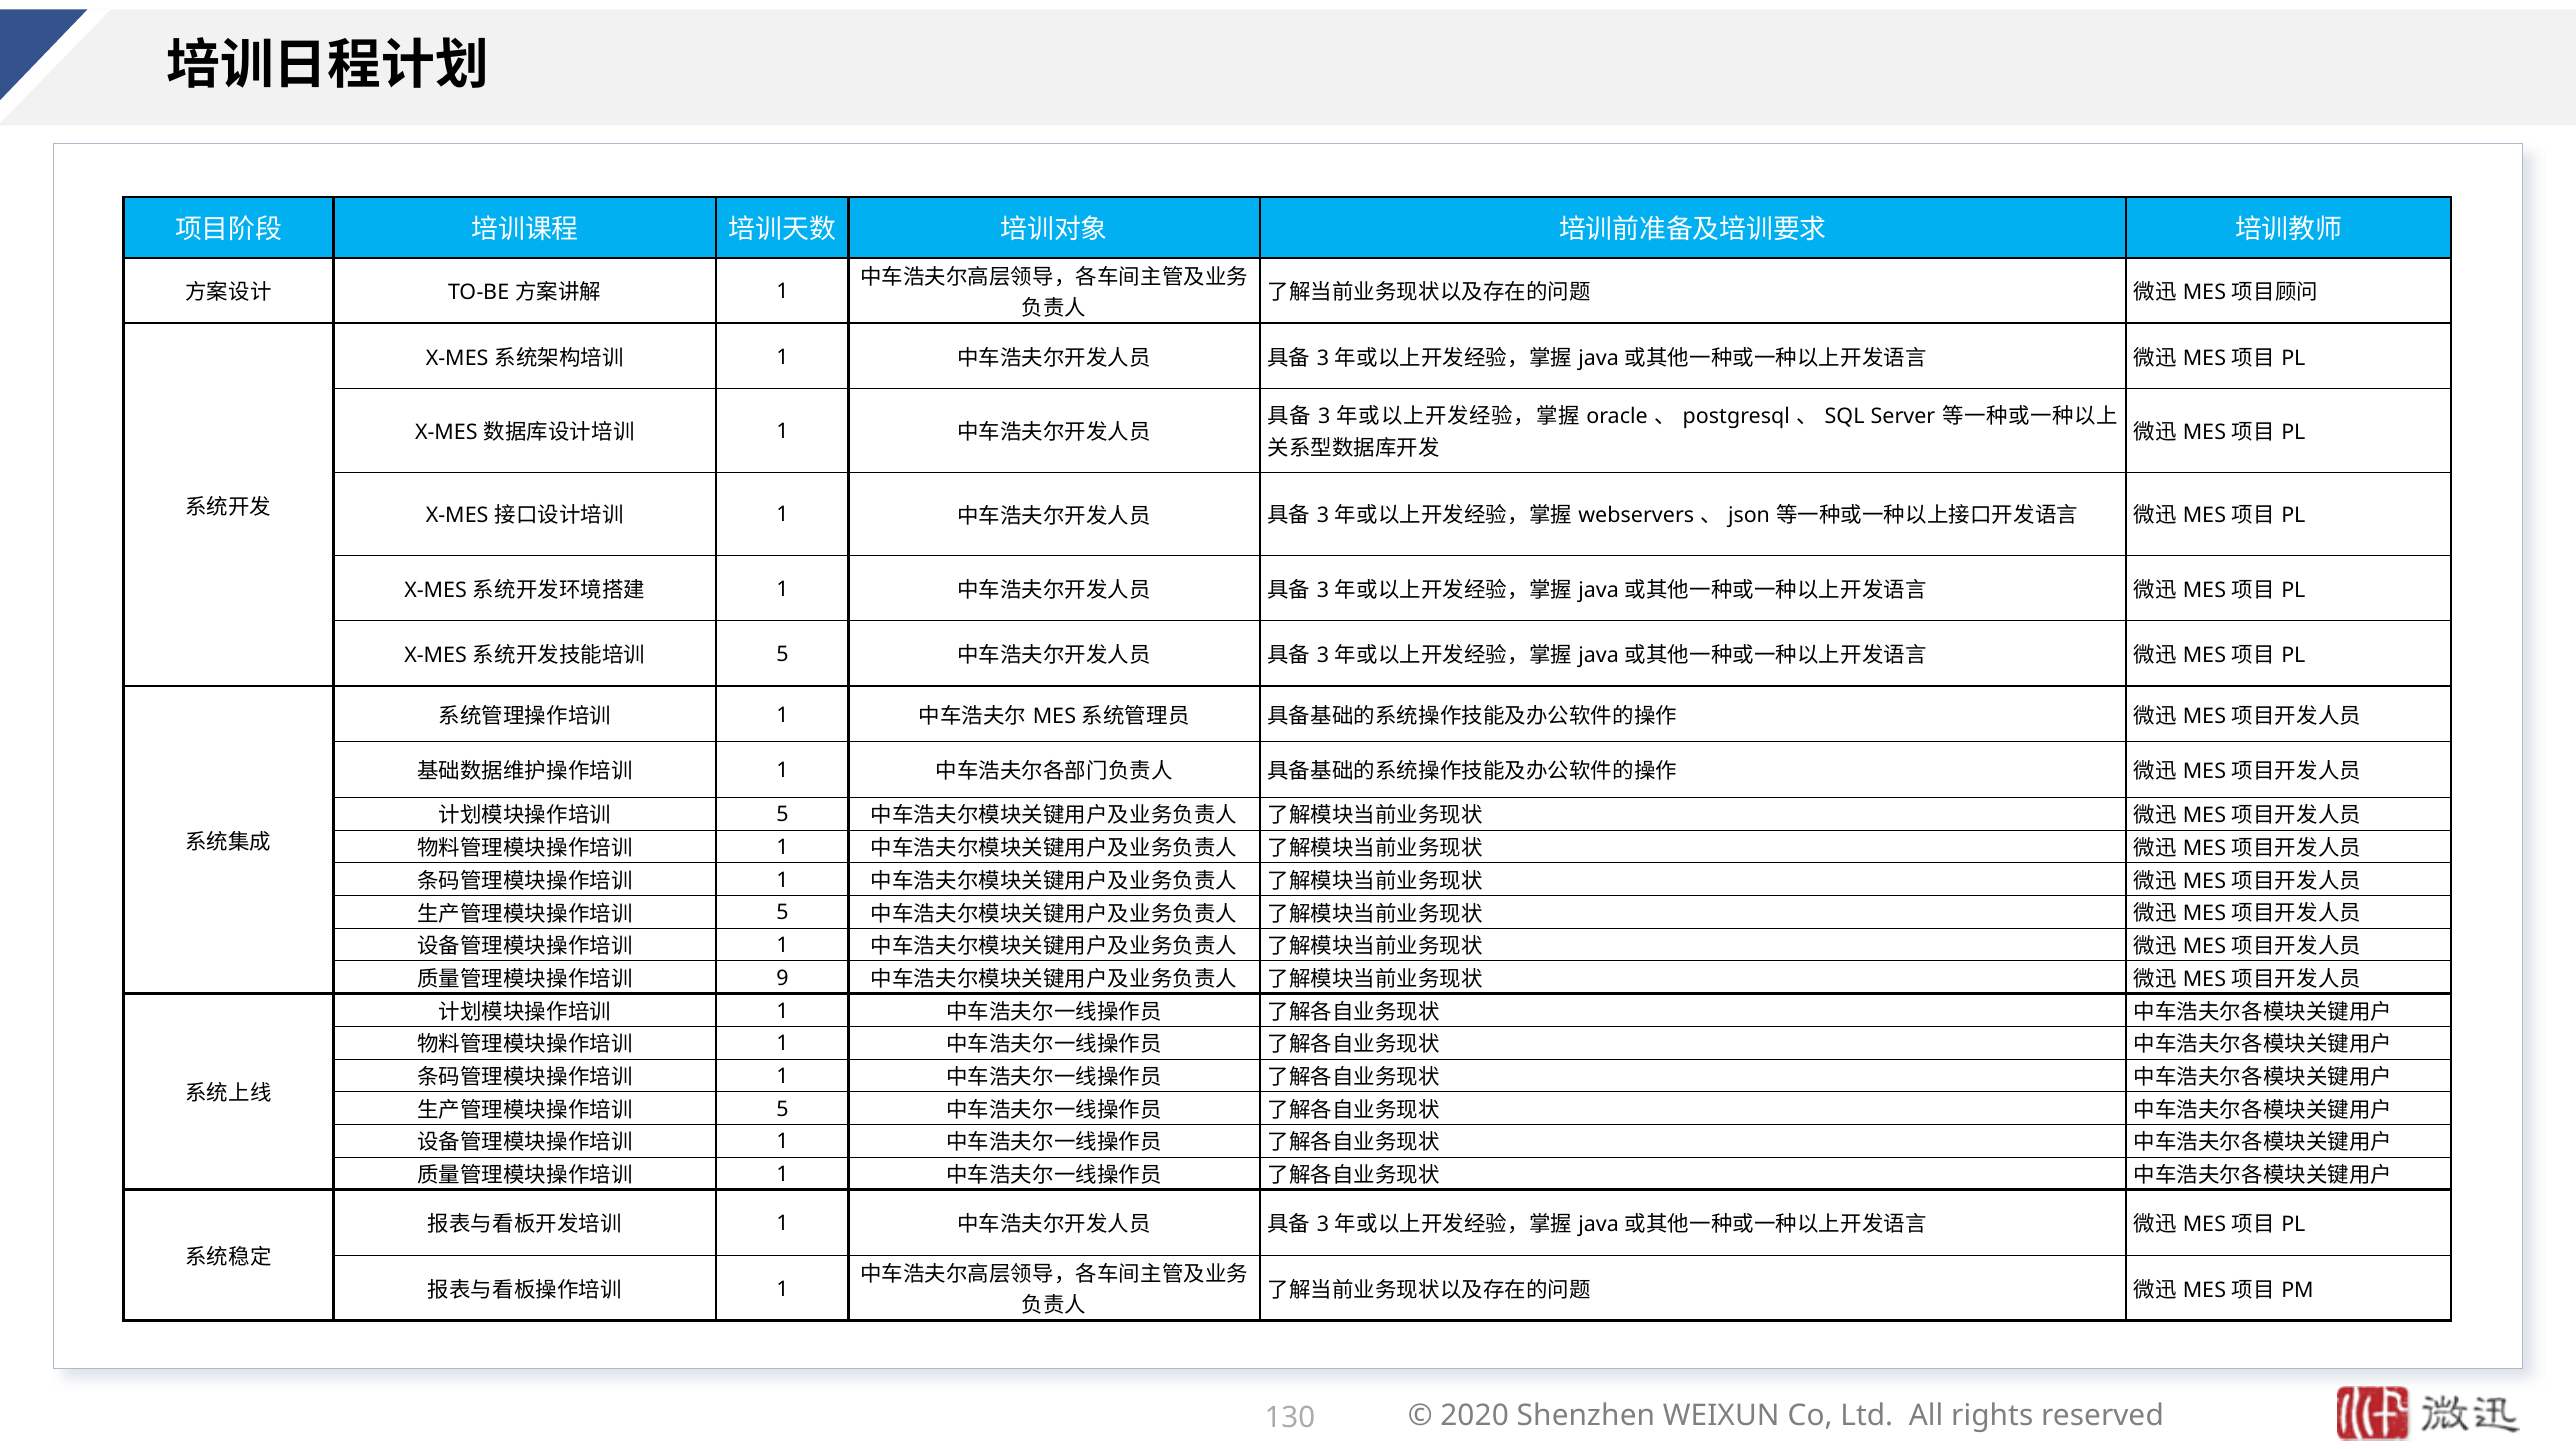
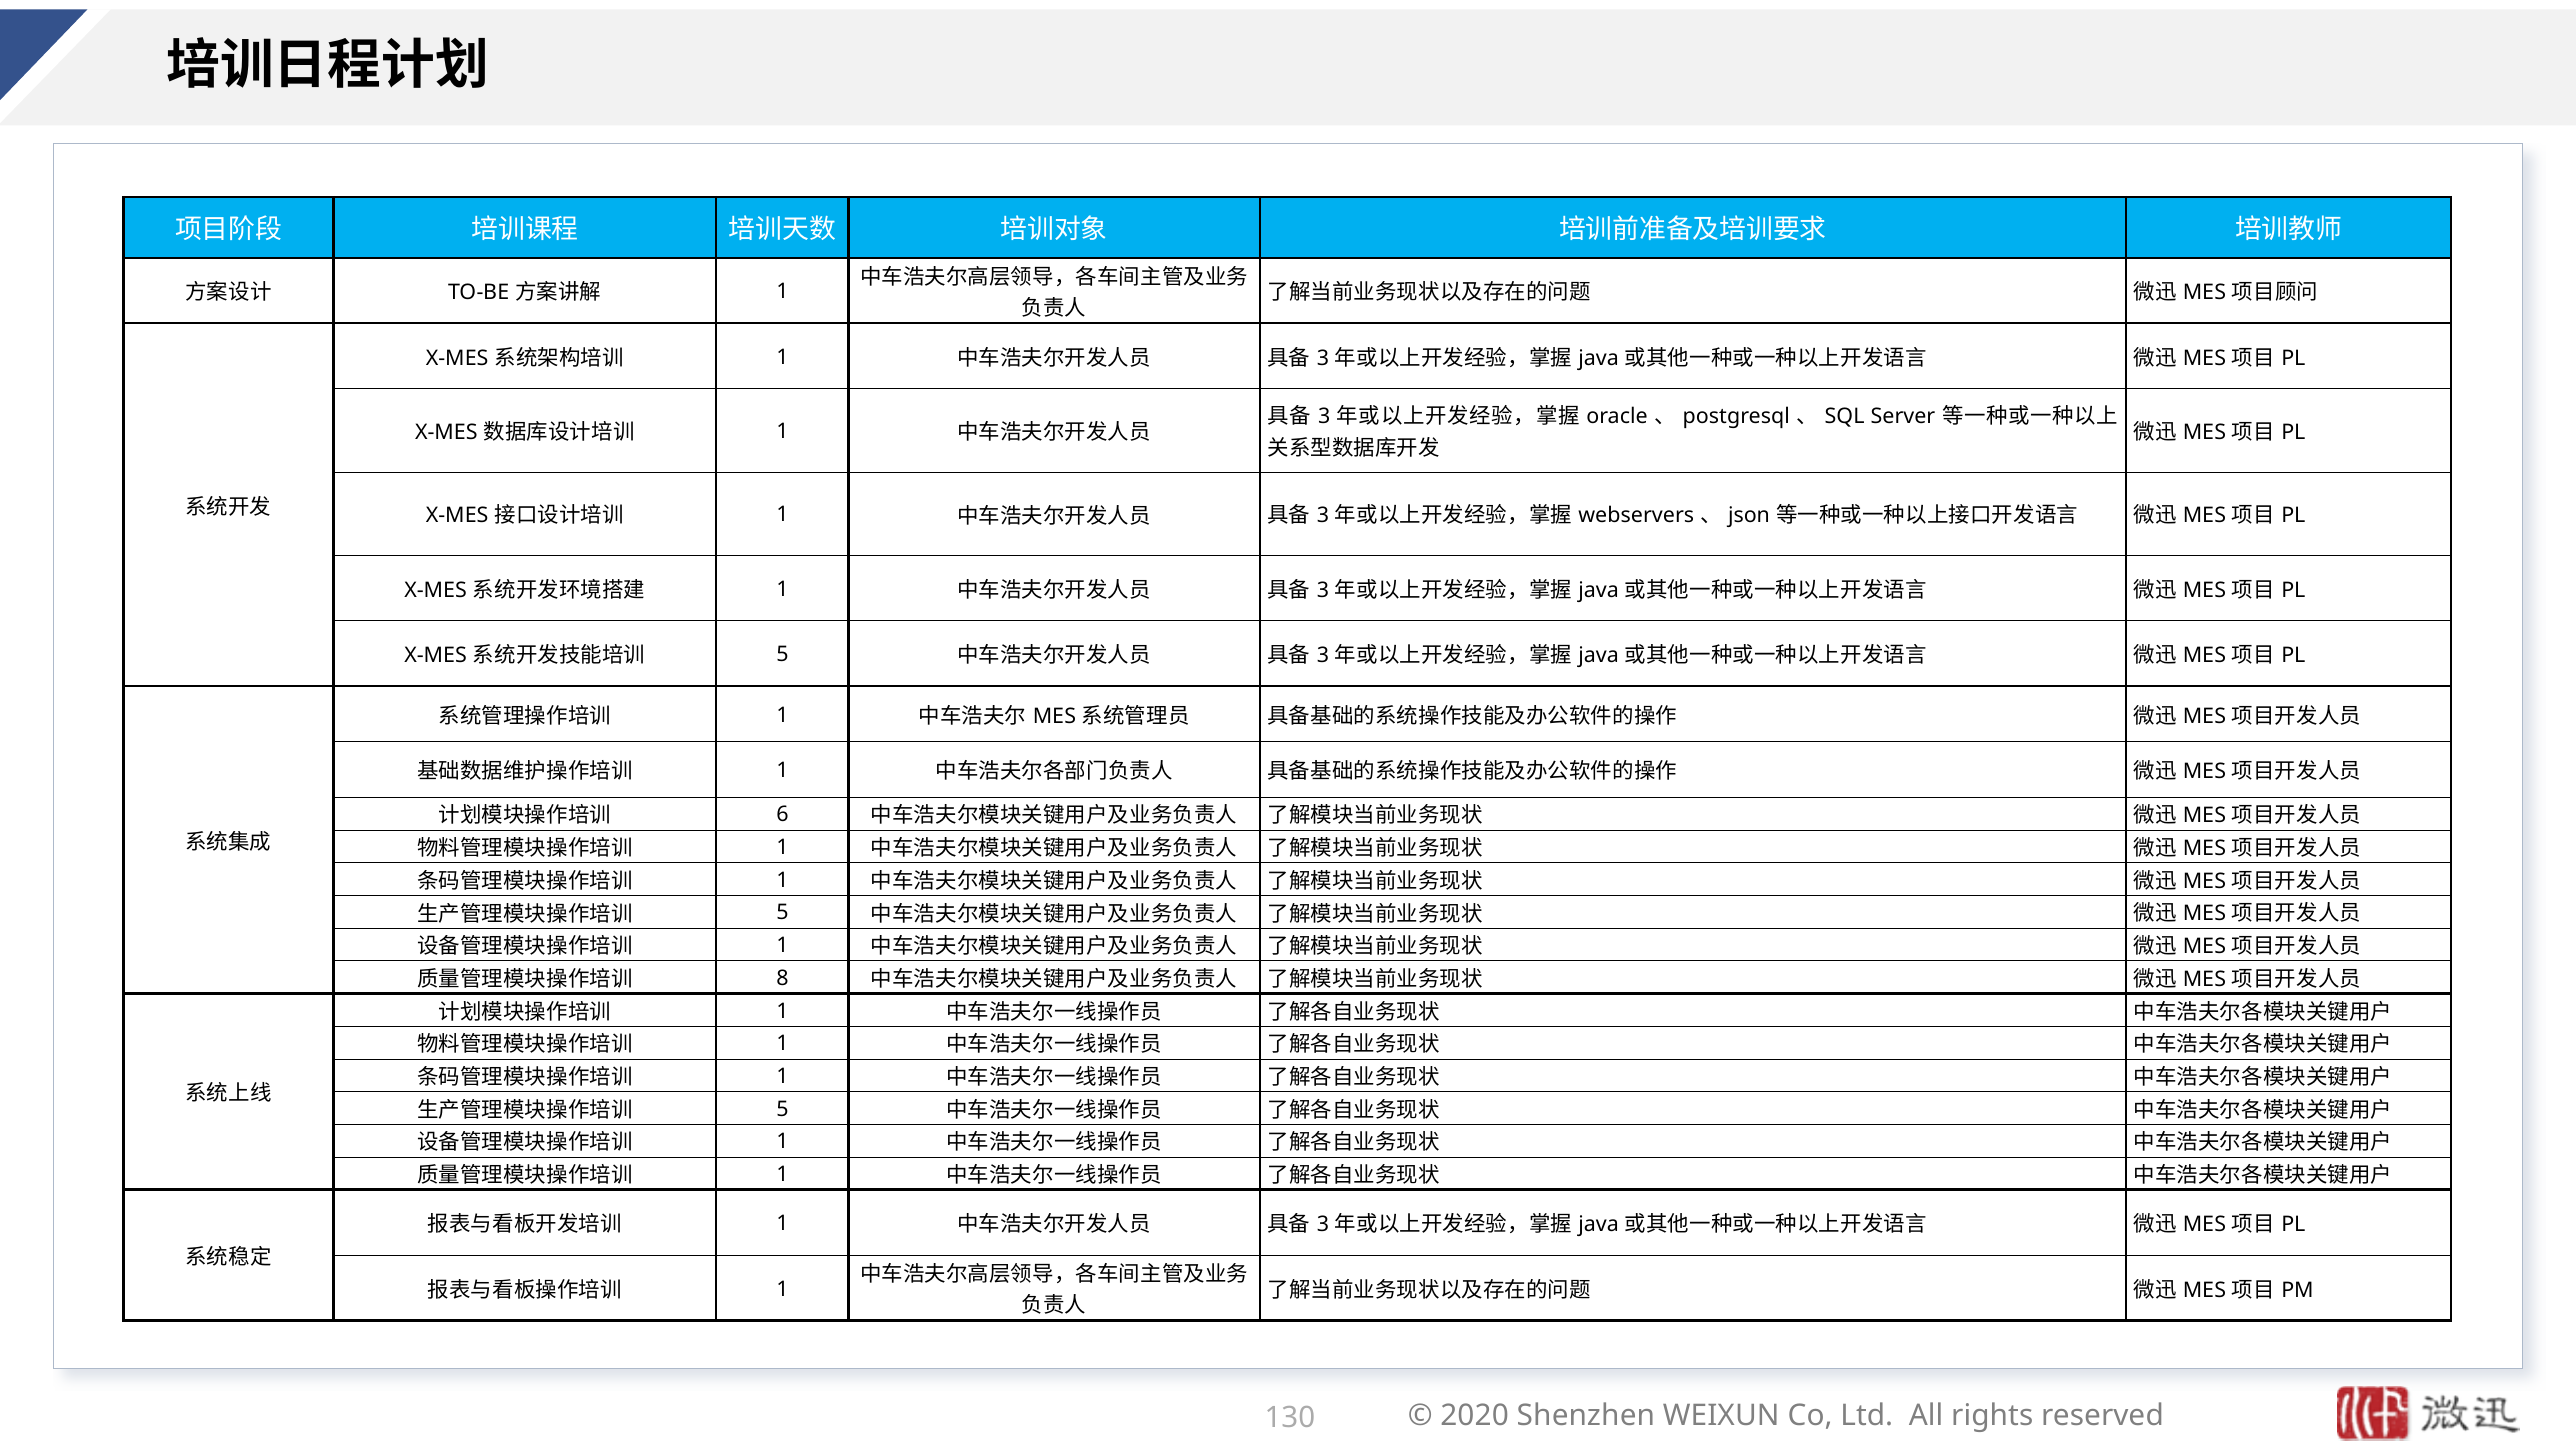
5: 5 -> 6 (782, 815)
9: 9 -> 8 (782, 978)
